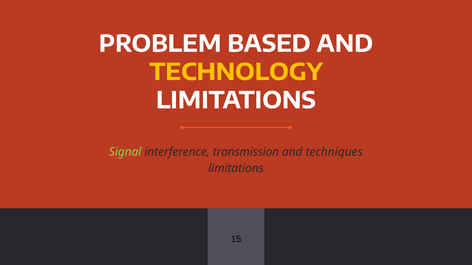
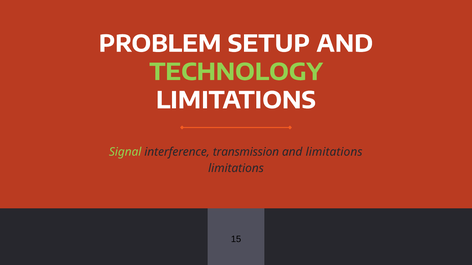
BASED: BASED -> SETUP (269, 44)
TECHNOLOGY colour: yellow -> light green (236, 72)
and techniques: techniques -> limitations (334, 152)
